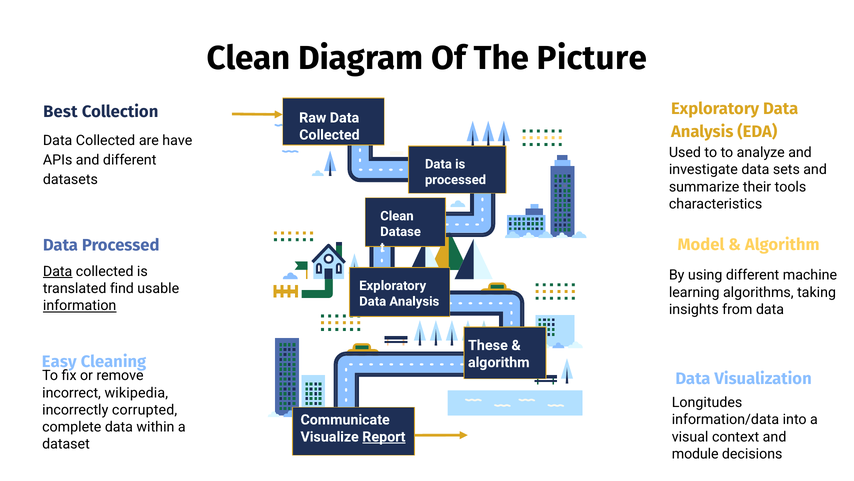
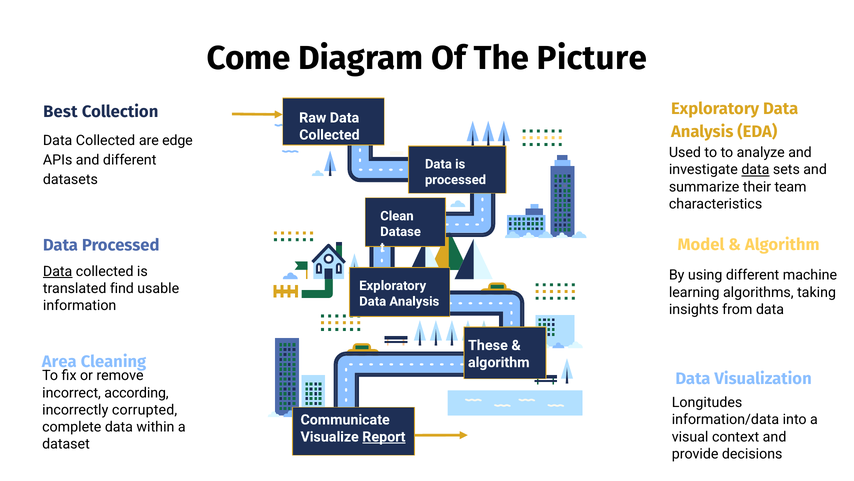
Clean: Clean -> Come (249, 58)
have: have -> edge (177, 140)
data underline: none -> present (755, 170)
tools: tools -> team (791, 187)
information underline: present -> none (80, 305)
Easy: Easy -> Area (59, 361)
wikipedia: wikipedia -> according (136, 392)
module: module -> provide (695, 453)
